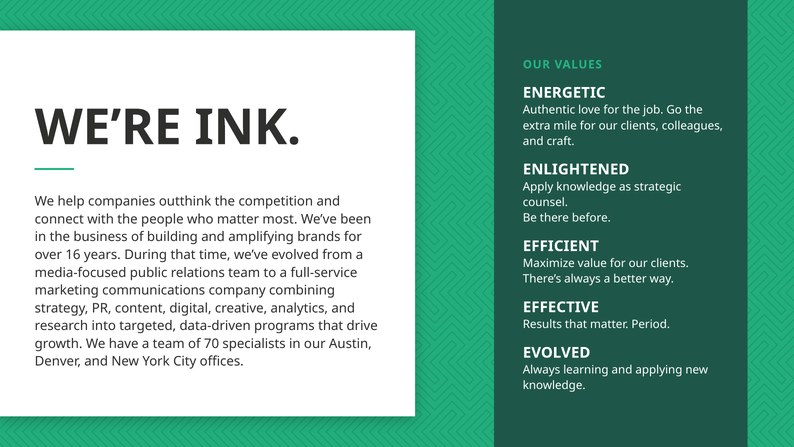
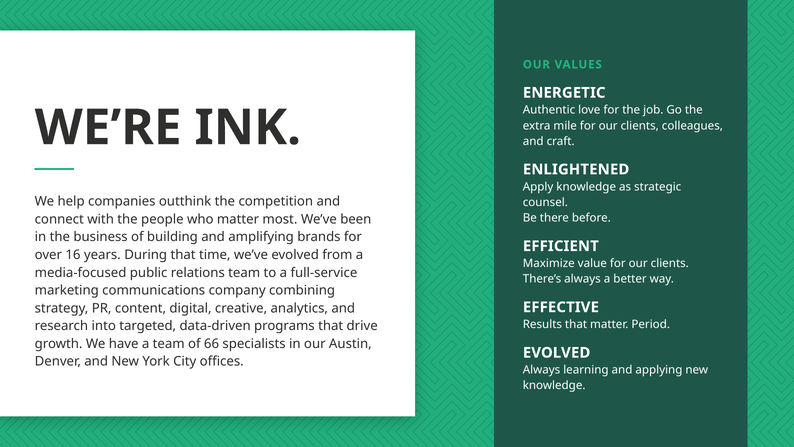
70: 70 -> 66 (212, 344)
